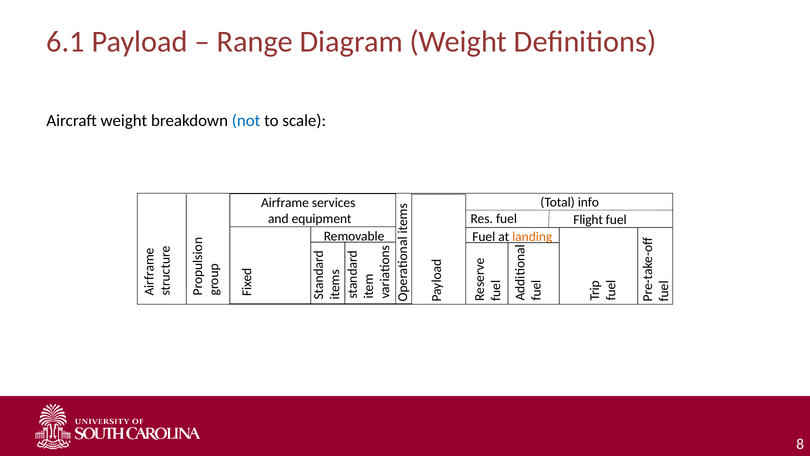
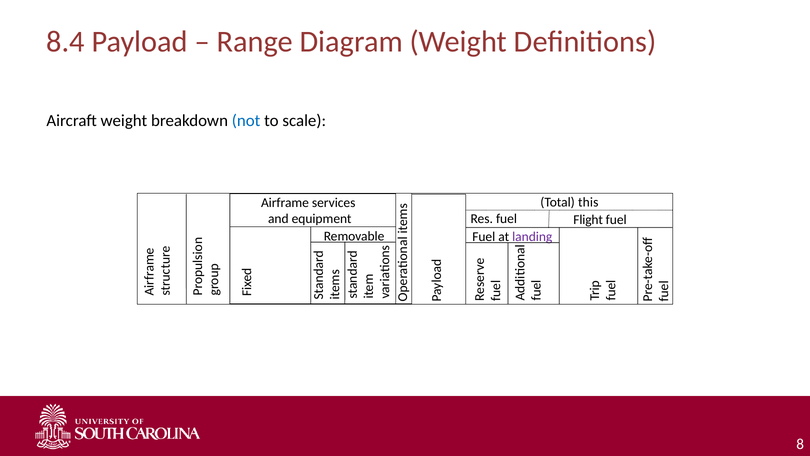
6.1: 6.1 -> 8.4 (66, 42)
info: info -> this (588, 202)
landing colour: orange -> purple (532, 236)
